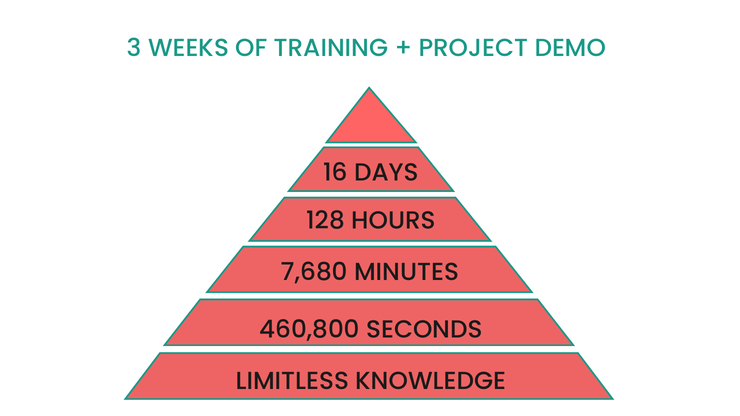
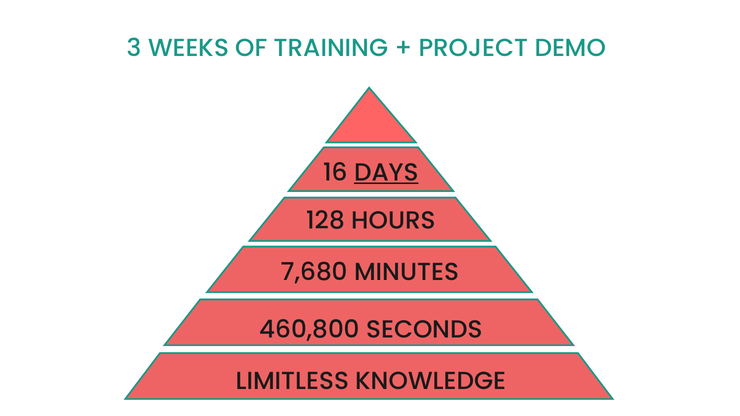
DAYS underline: none -> present (386, 173)
